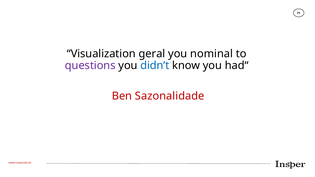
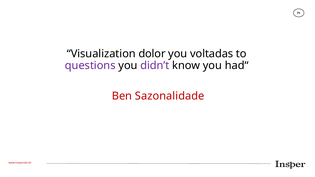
geral: geral -> dolor (152, 54)
nominal: nominal -> voltadas (212, 54)
didn’t colour: blue -> purple (155, 66)
